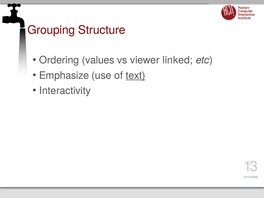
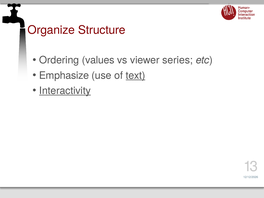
Grouping: Grouping -> Organize (51, 30)
linked: linked -> series (178, 60)
Interactivity underline: none -> present (65, 91)
